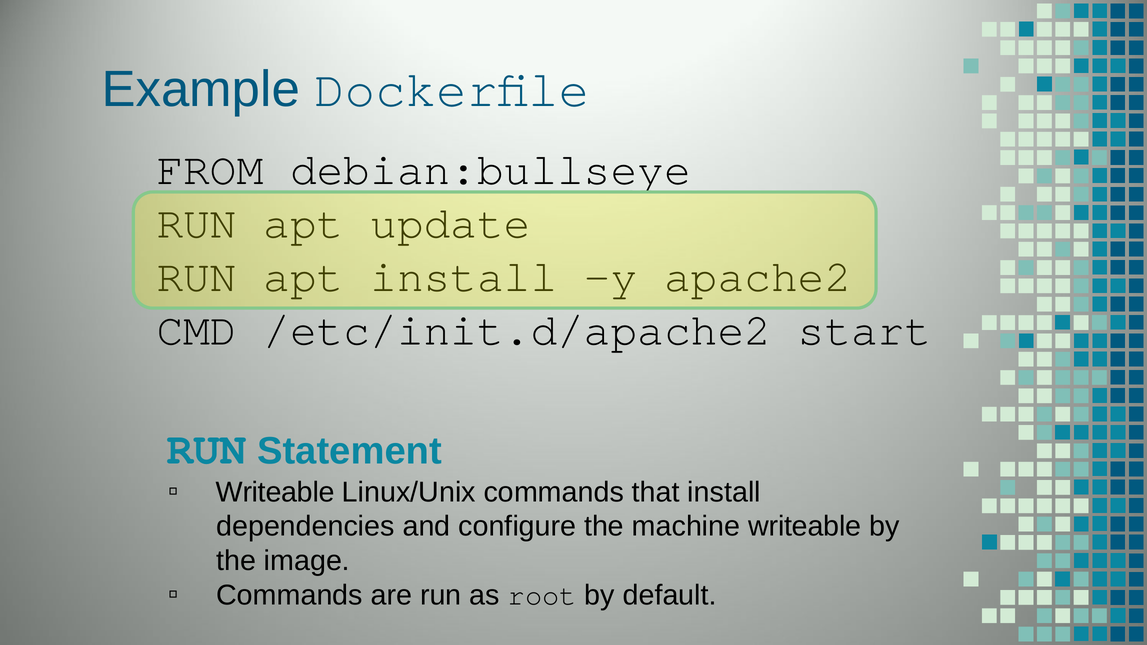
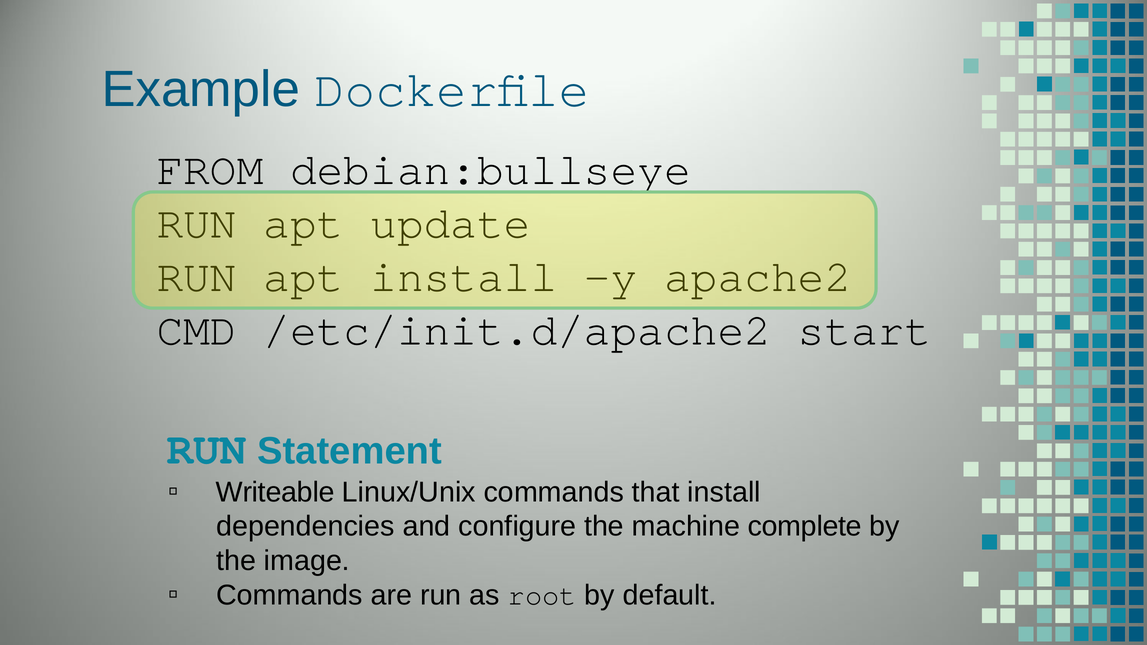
machine writeable: writeable -> complete (805, 527)
